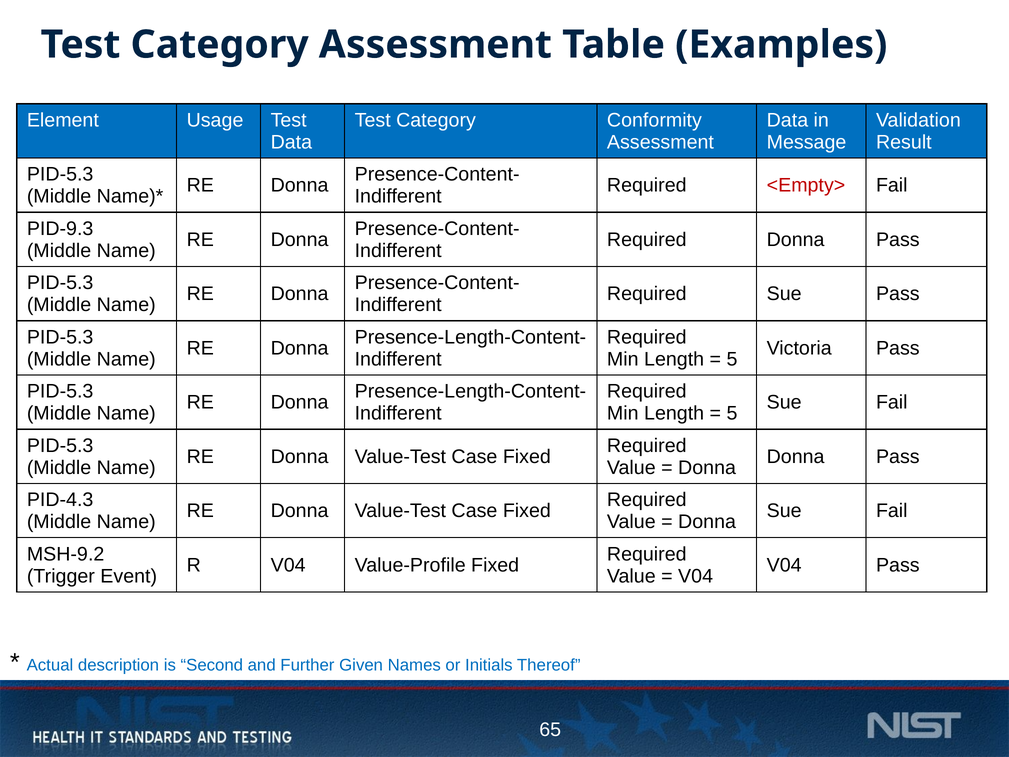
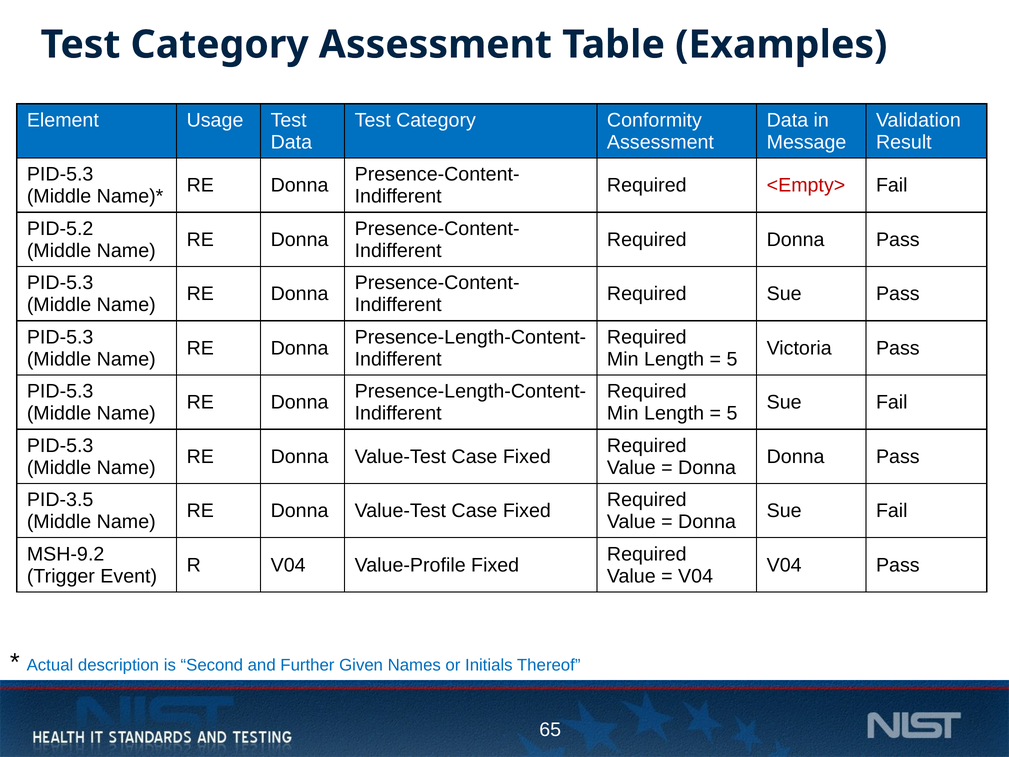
PID-9.3: PID-9.3 -> PID-5.2 (60, 229)
PID-4.3: PID-4.3 -> PID-3.5 (60, 500)
